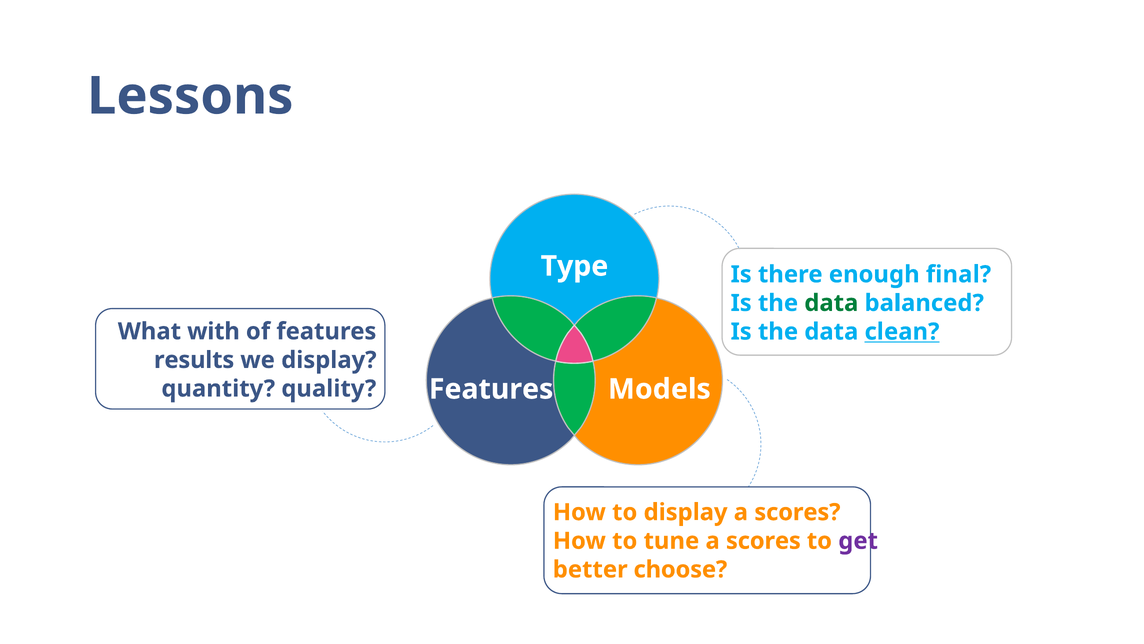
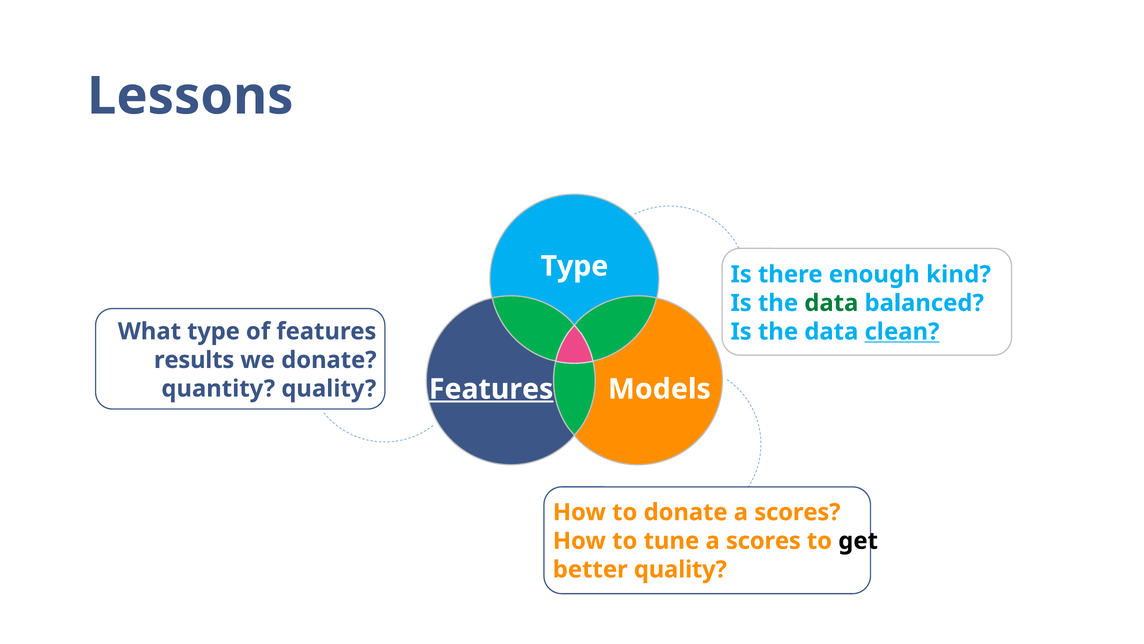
final: final -> kind (958, 274)
What with: with -> type (213, 331)
we display: display -> donate (329, 360)
Features underline: none -> present (491, 389)
to display: display -> donate (686, 512)
get colour: purple -> black (858, 541)
better choose: choose -> quality (680, 569)
